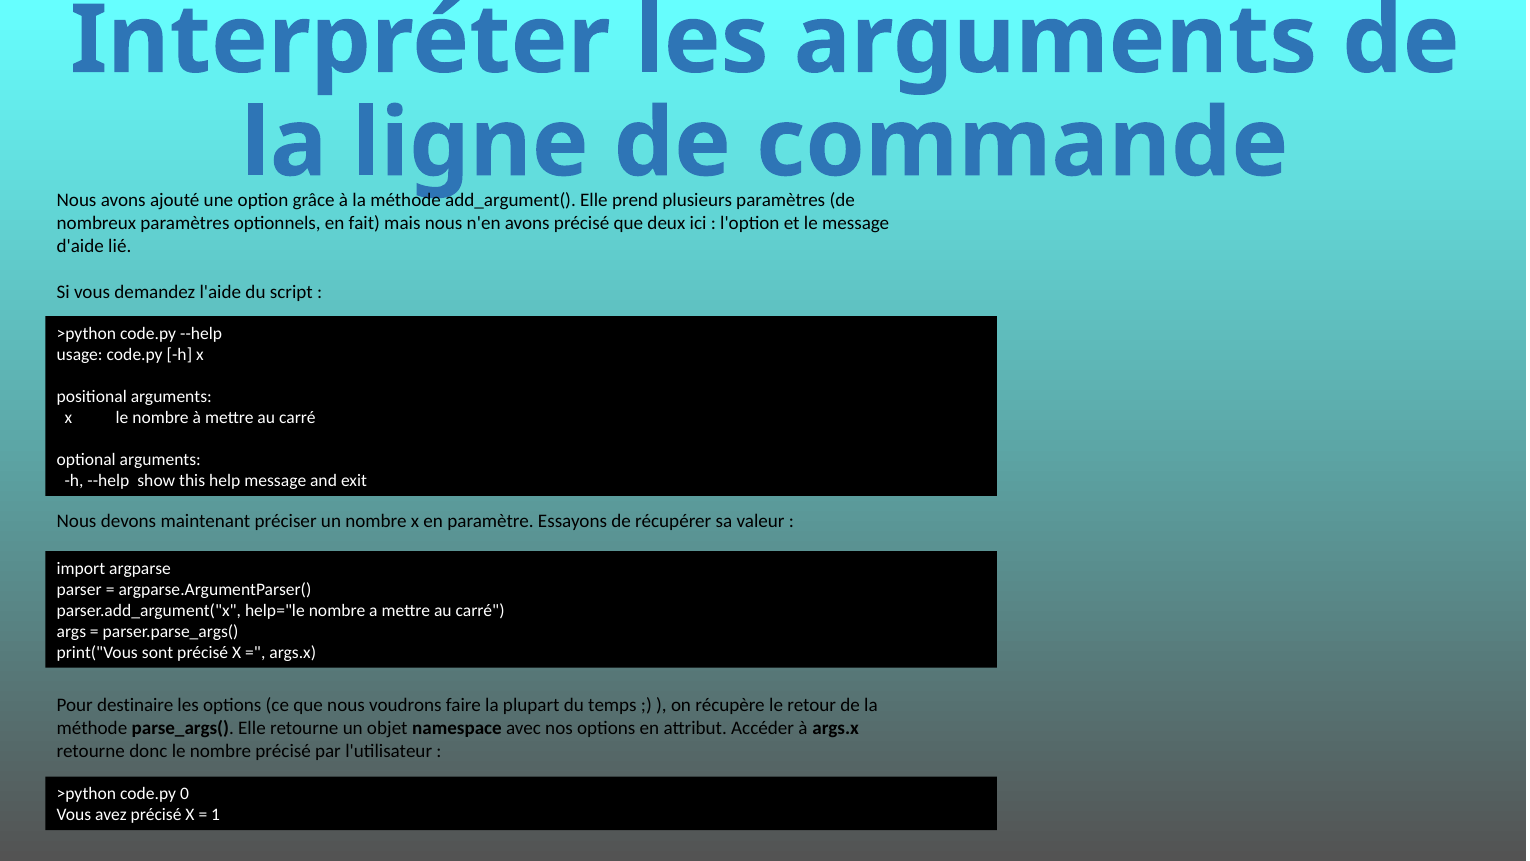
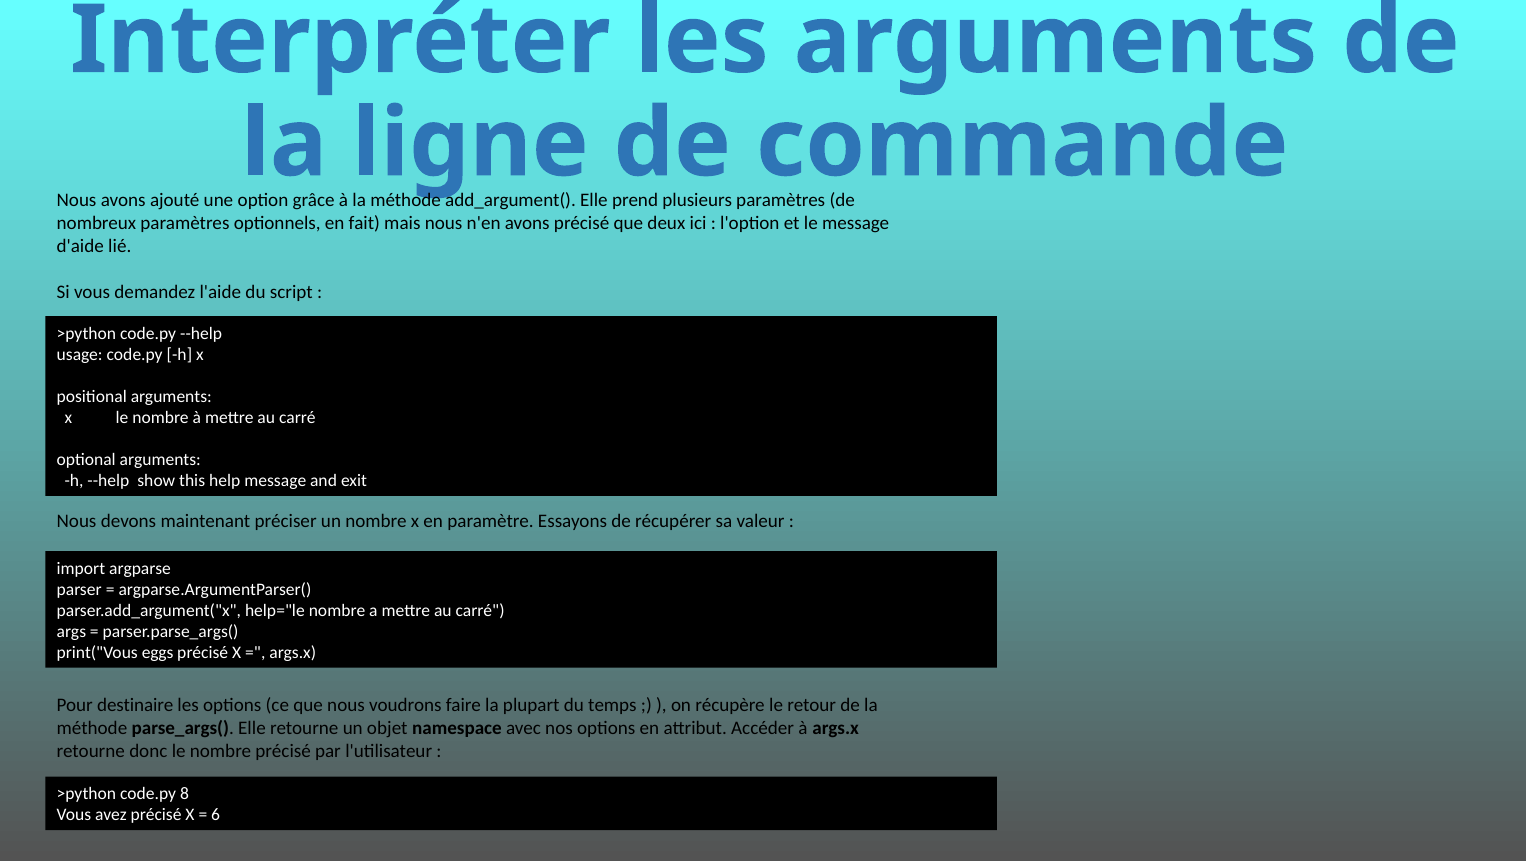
sont: sont -> eggs (158, 653)
0: 0 -> 8 (185, 794)
1: 1 -> 6 (216, 815)
